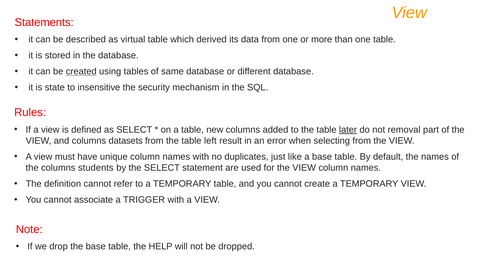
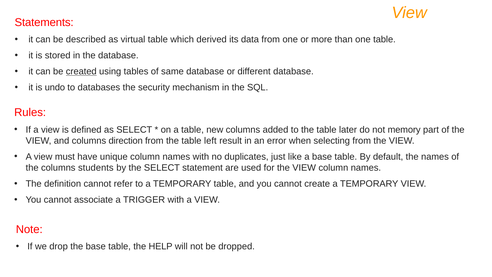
state: state -> undo (55, 87)
insensitive: insensitive -> databases (99, 87)
later underline: present -> none (348, 130)
removal: removal -> memory (404, 130)
datasets: datasets -> direction (126, 141)
